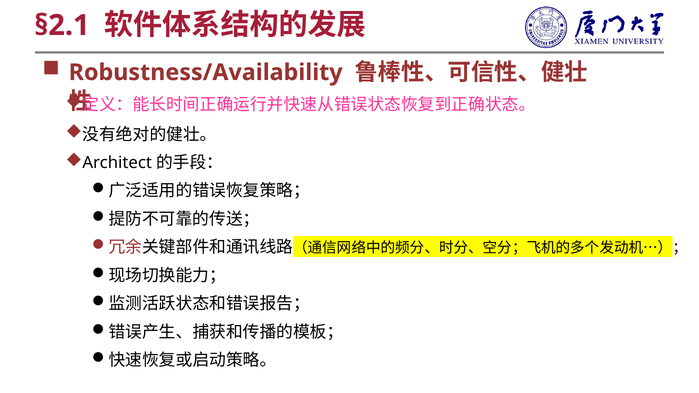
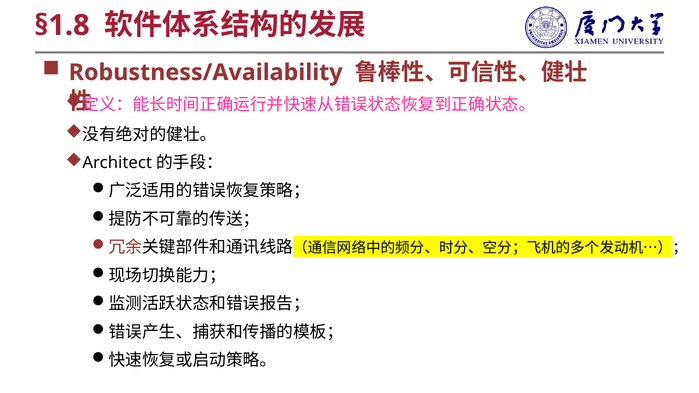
§2.1: §2.1 -> §1.8 (62, 25)
